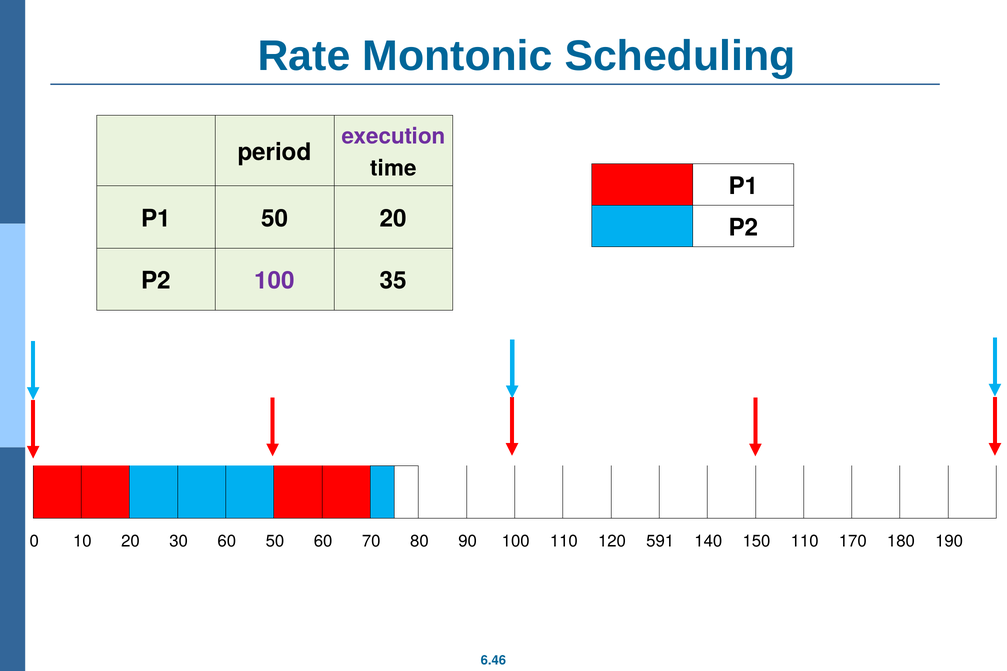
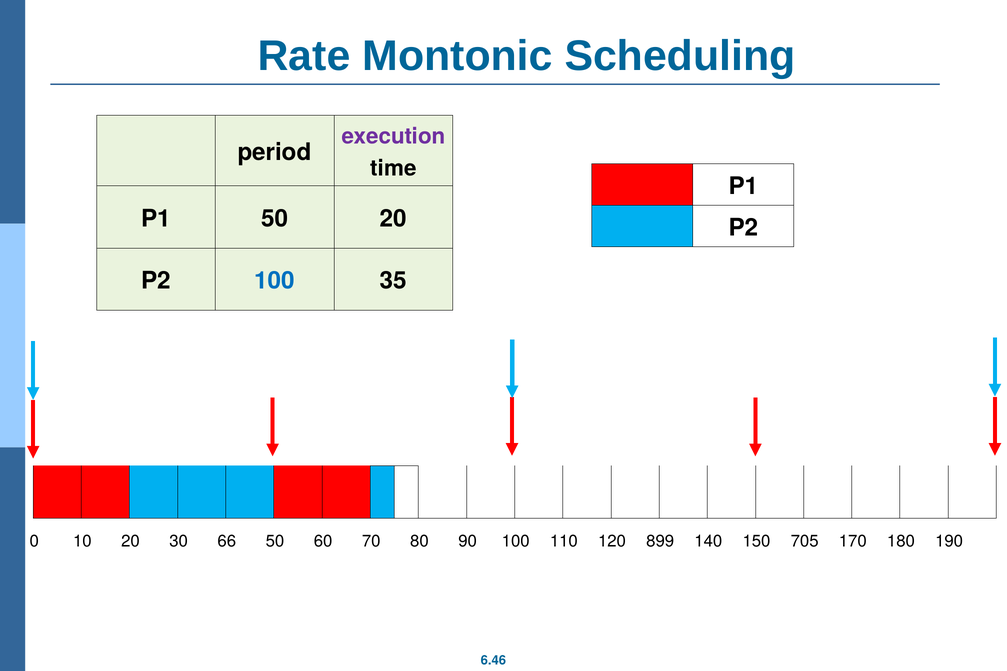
100 colour: purple -> blue (275, 281)
30 60: 60 -> 66 (227, 542)
591: 591 -> 899 (660, 542)
150 110: 110 -> 705 (805, 542)
